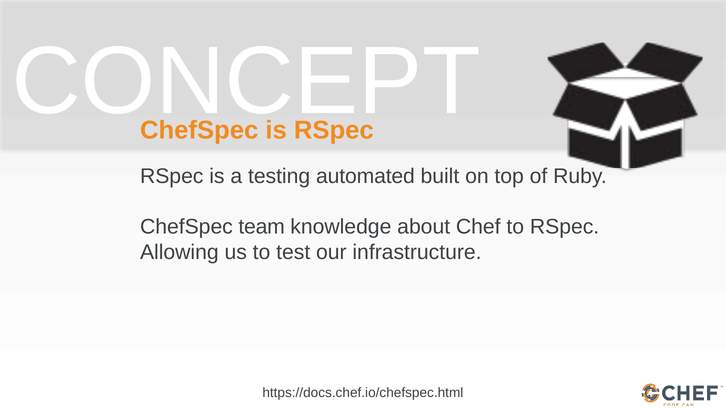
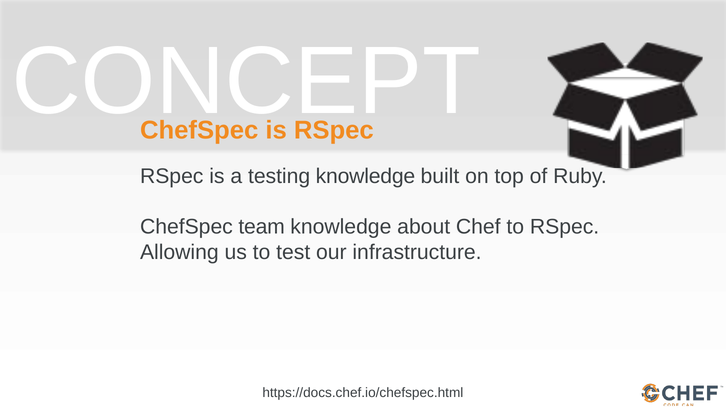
testing automated: automated -> knowledge (366, 176)
